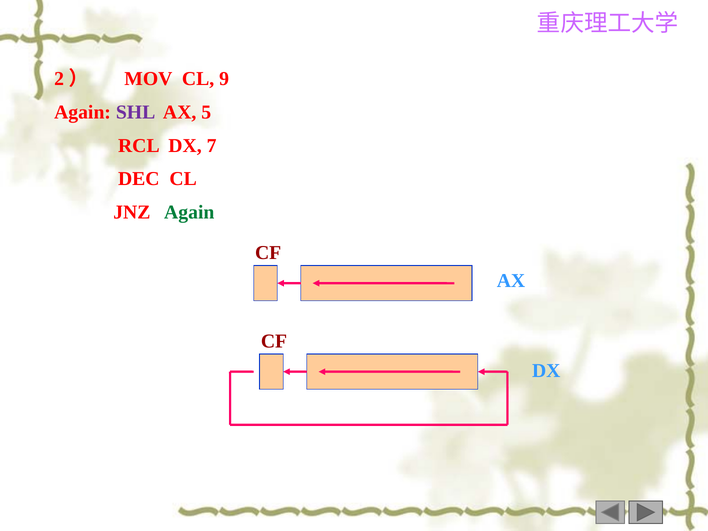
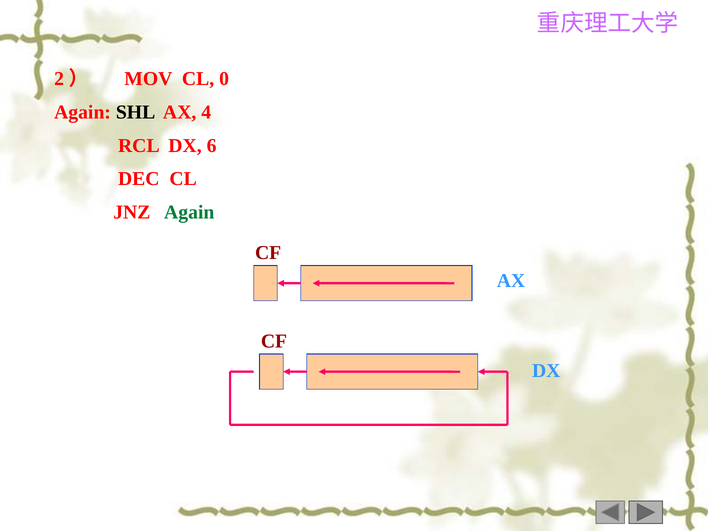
9: 9 -> 0 (224, 79)
SHL colour: purple -> black (136, 112)
5: 5 -> 4 (206, 112)
7: 7 -> 6 (212, 146)
